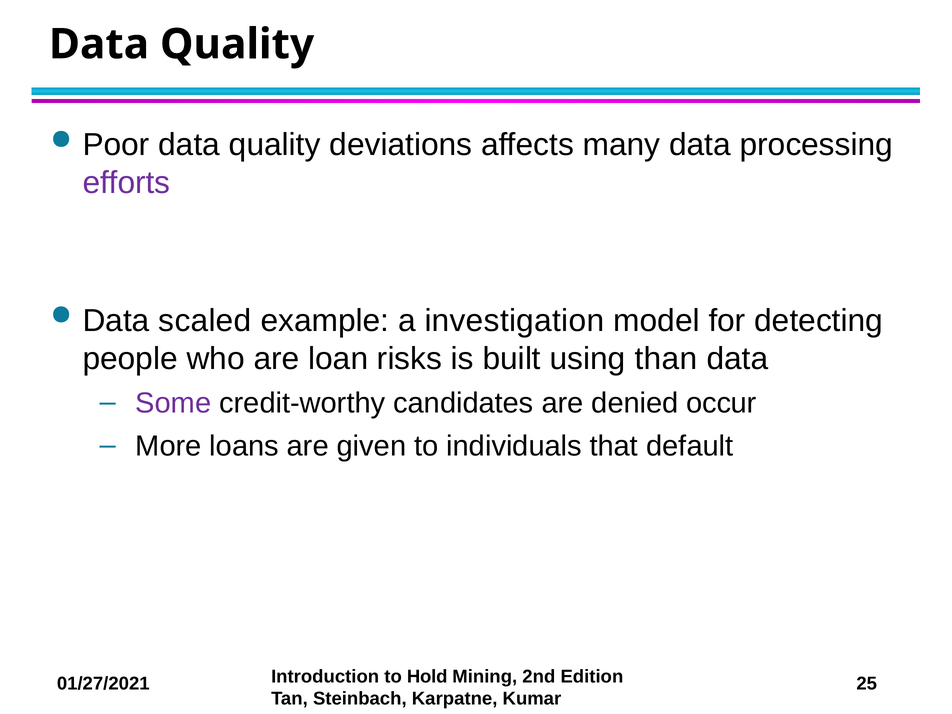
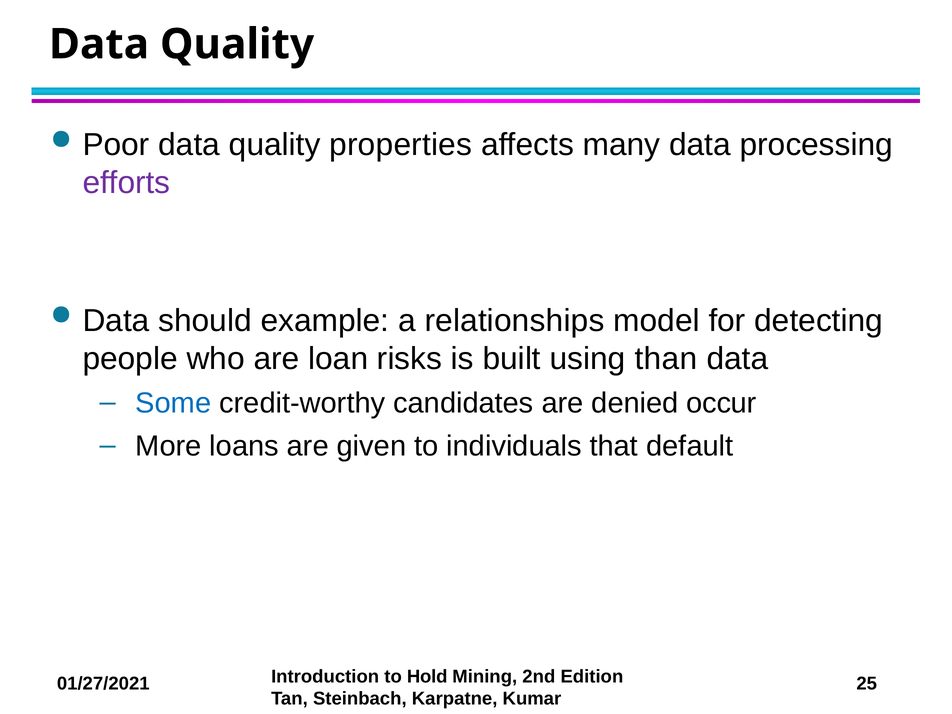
deviations: deviations -> properties (401, 145)
scaled: scaled -> should (205, 321)
investigation: investigation -> relationships (514, 321)
Some colour: purple -> blue (173, 403)
